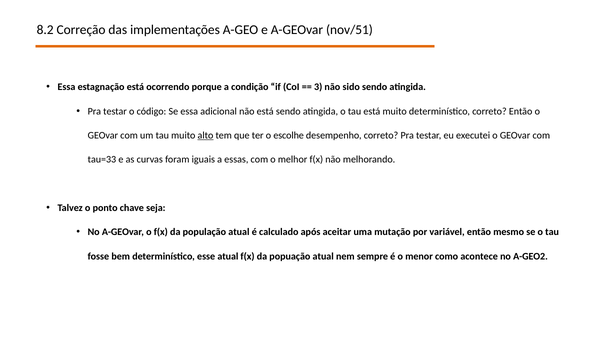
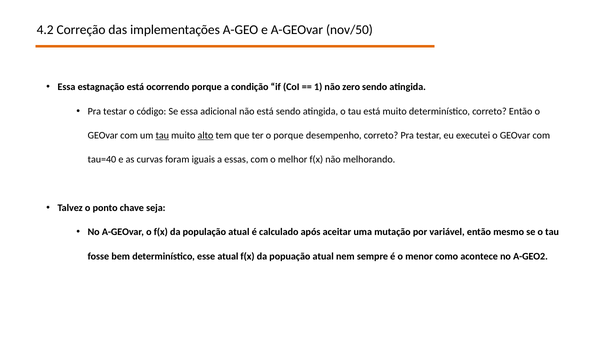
8.2: 8.2 -> 4.2 (45, 30)
nov/51: nov/51 -> nov/50 (349, 30)
3: 3 -> 1 (318, 87)
sido: sido -> zero (351, 87)
tau underline: none -> present (162, 135)
o escolhe: escolhe -> porque (288, 135)
tau=33: tau=33 -> tau=40 (102, 159)
